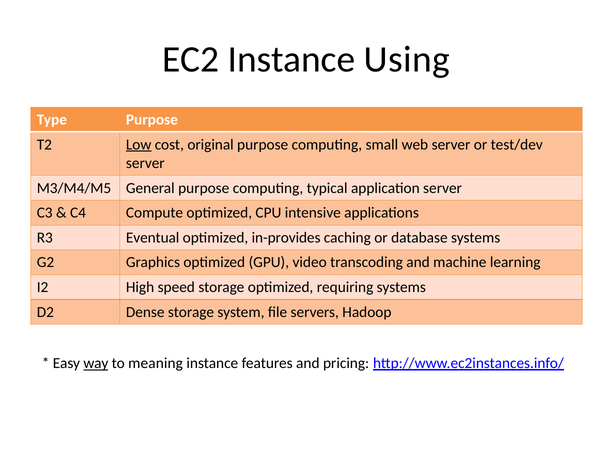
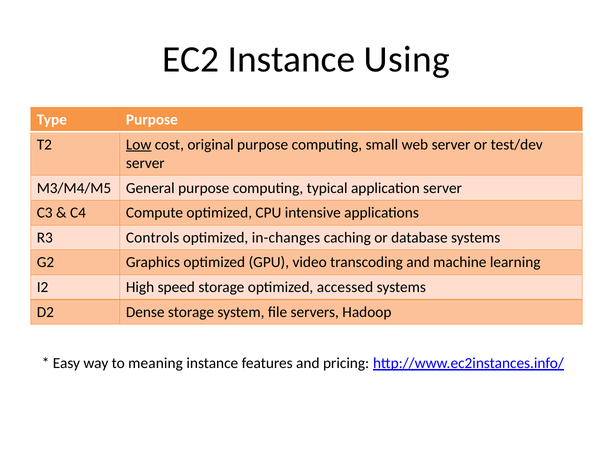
Eventual: Eventual -> Controls (153, 238)
in-provides: in-provides -> in-changes (286, 238)
requiring: requiring -> accessed (345, 288)
way underline: present -> none (96, 364)
